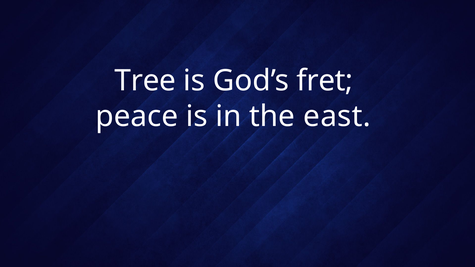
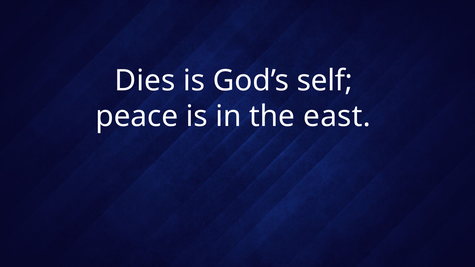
Tree: Tree -> Dies (145, 81)
fret: fret -> self (325, 81)
